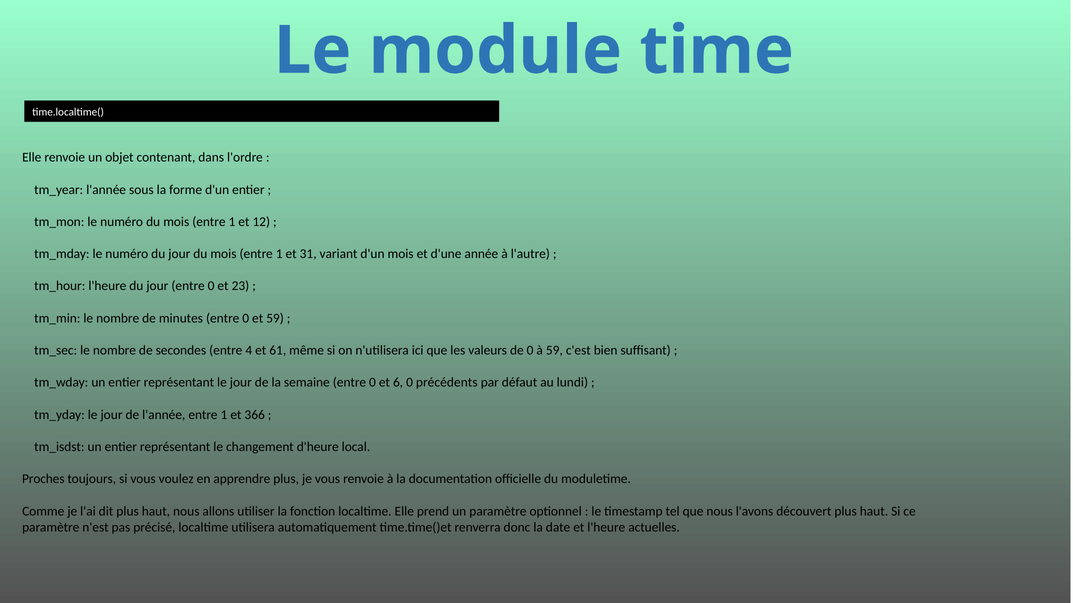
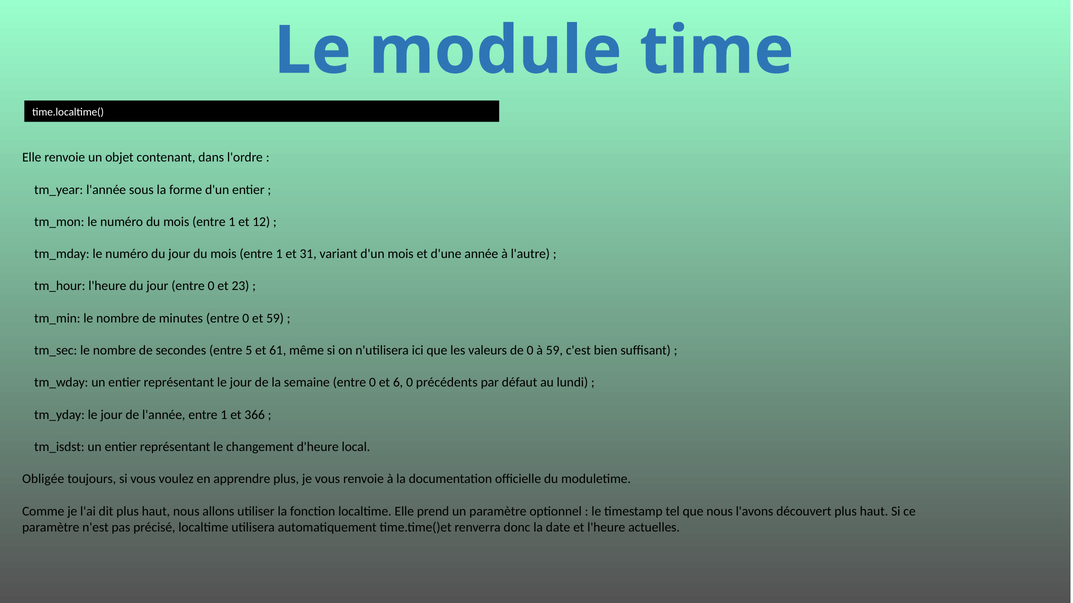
4: 4 -> 5 (249, 351)
Proches: Proches -> Obligée (43, 479)
